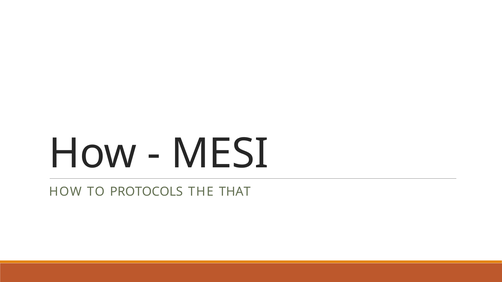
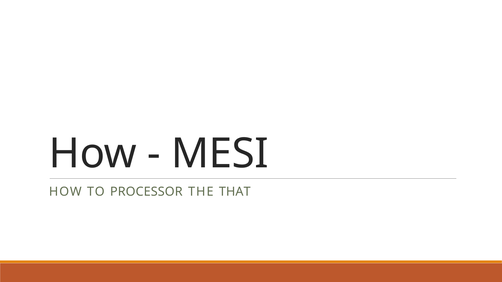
PROTOCOLS: PROTOCOLS -> PROCESSOR (146, 192)
